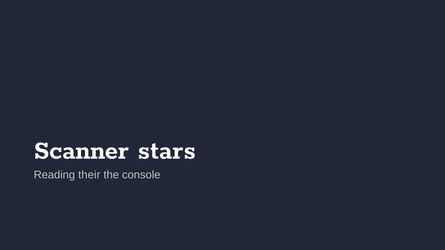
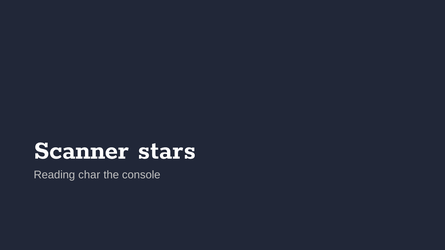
their: their -> char (89, 175)
